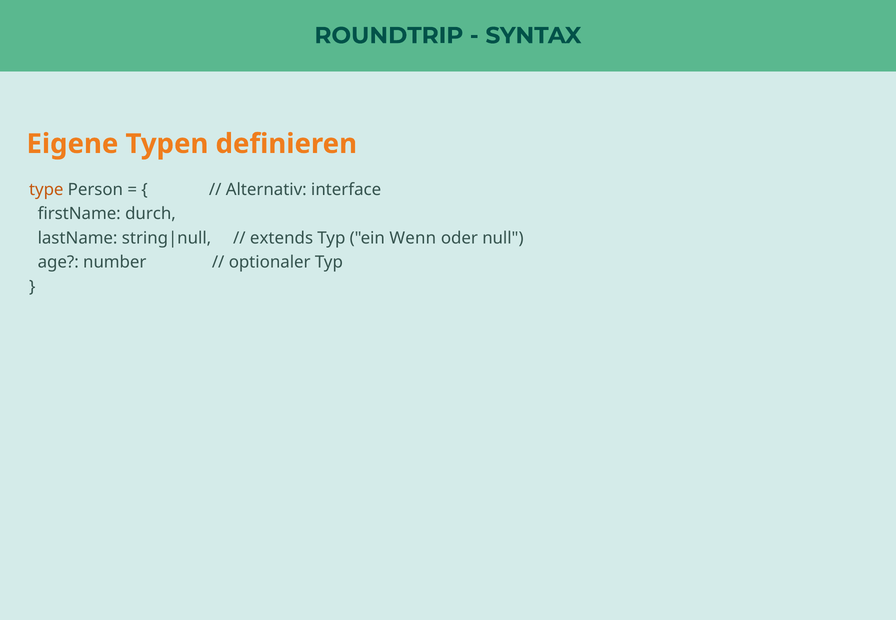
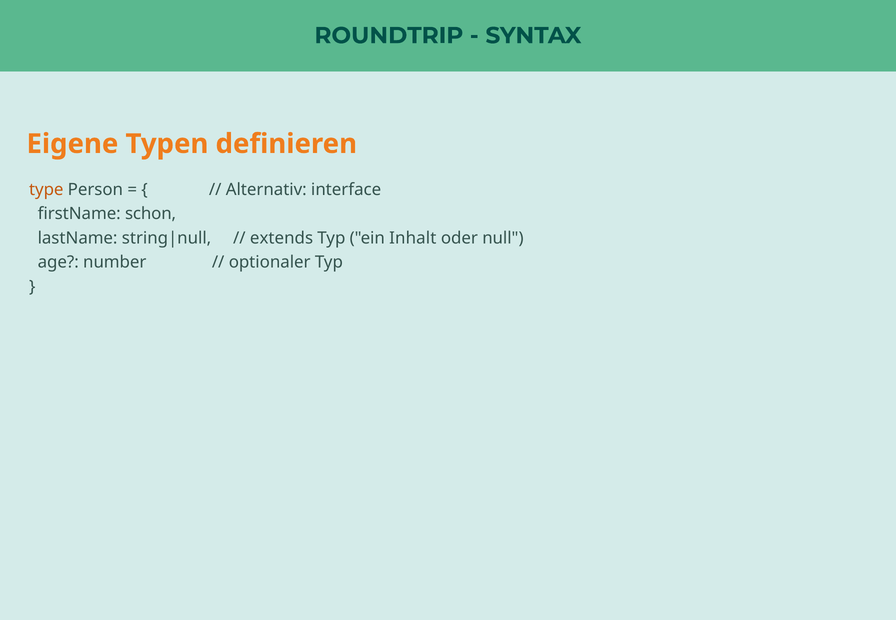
durch: durch -> schon (151, 214)
Wenn: Wenn -> Inhalt (413, 238)
